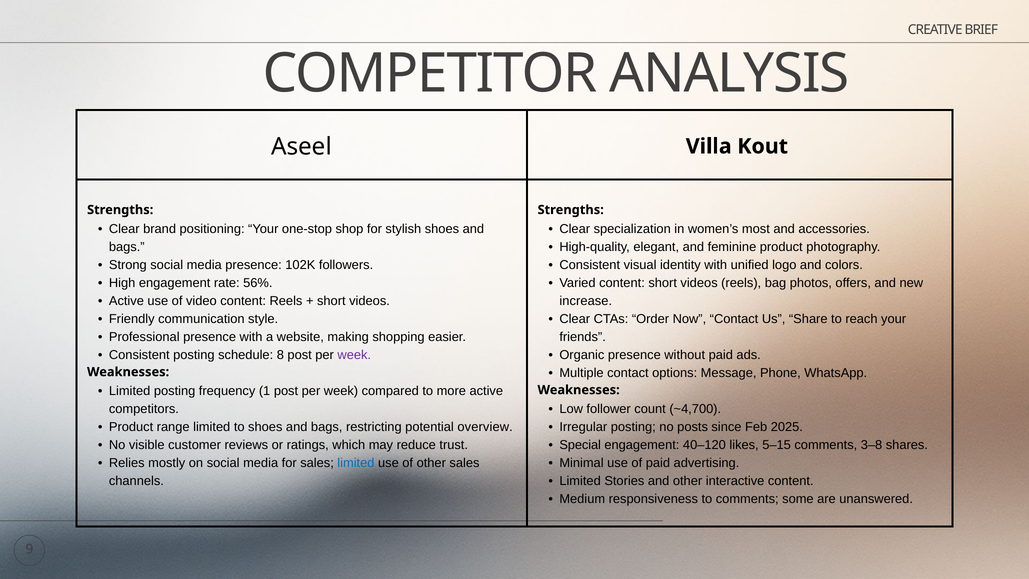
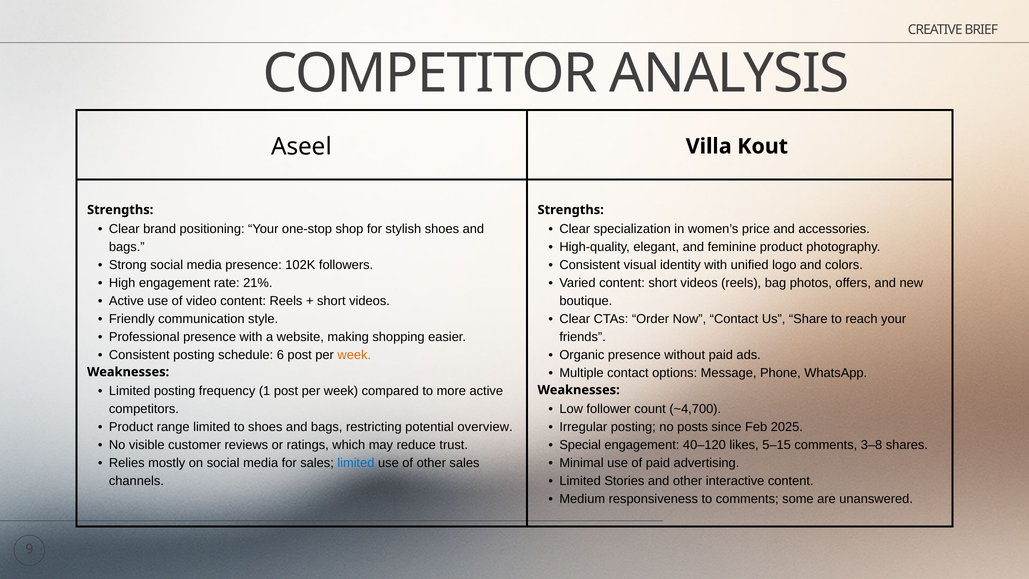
most: most -> price (756, 229)
56%: 56% -> 21% (258, 283)
increase: increase -> boutique (586, 301)
8: 8 -> 6 (280, 355)
week colour: purple -> orange (354, 355)
